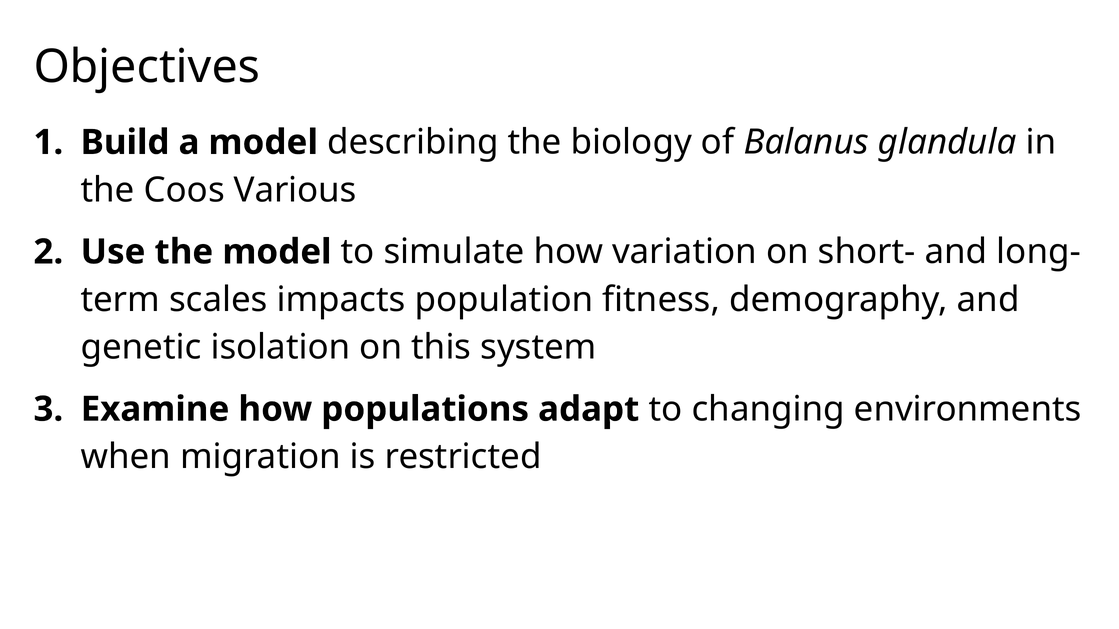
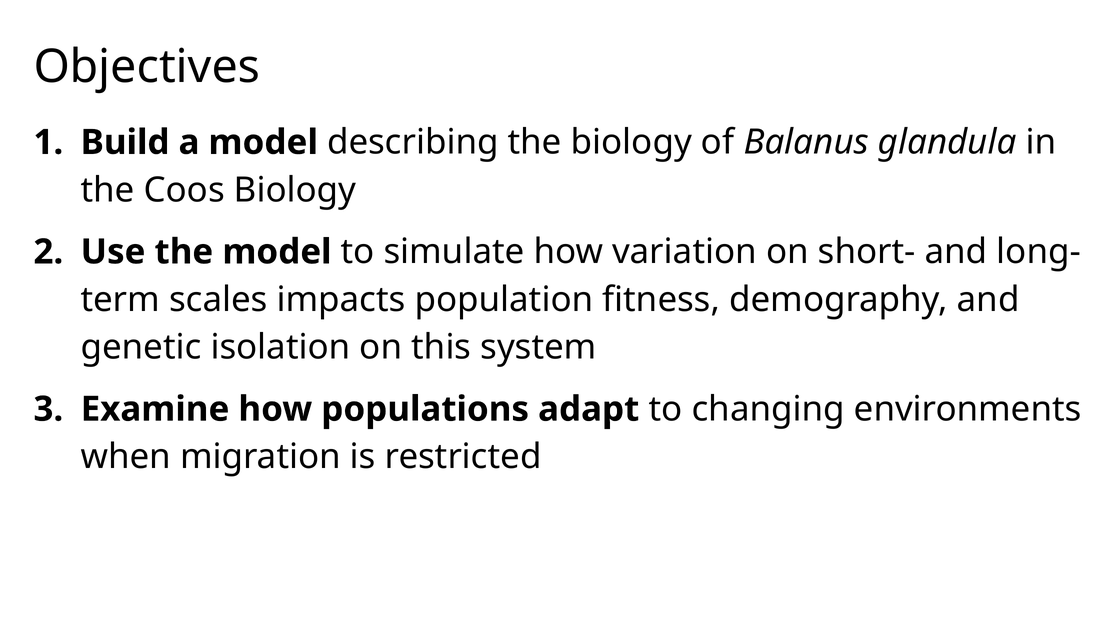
Coos Various: Various -> Biology (295, 190)
